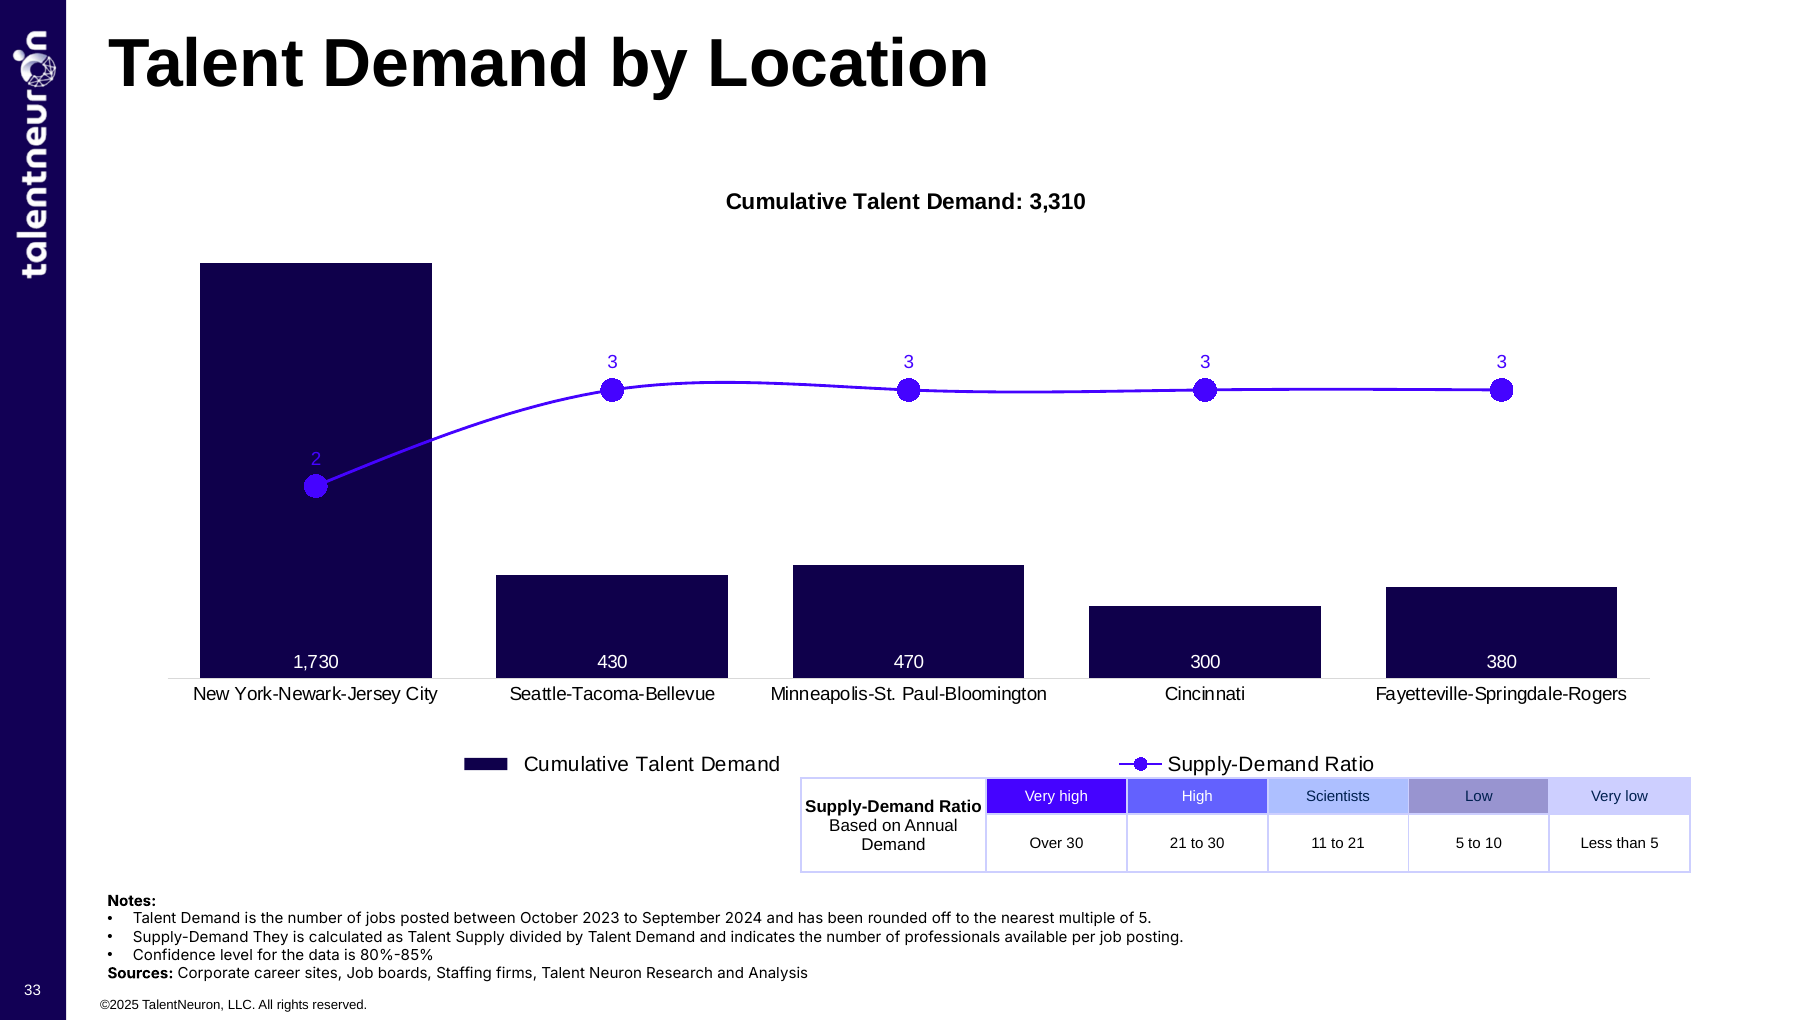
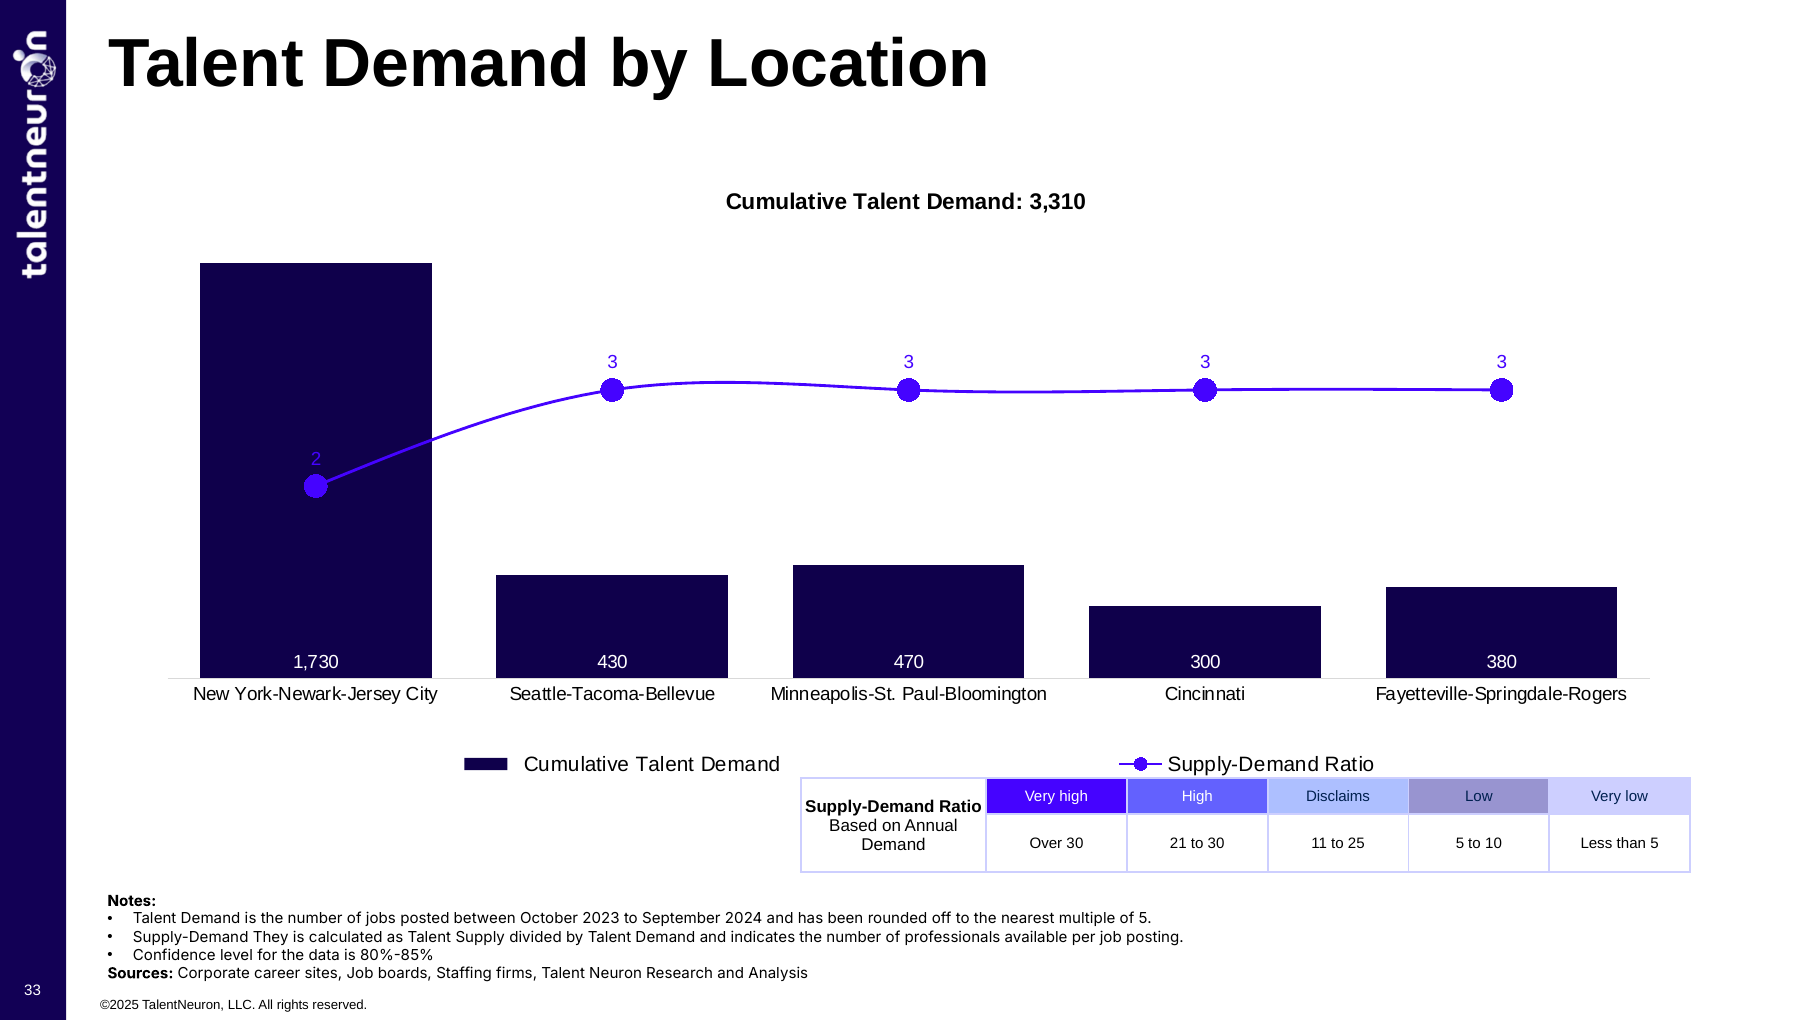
Scientists: Scientists -> Disclaims (1338, 797)
to 21: 21 -> 25 (1356, 844)
